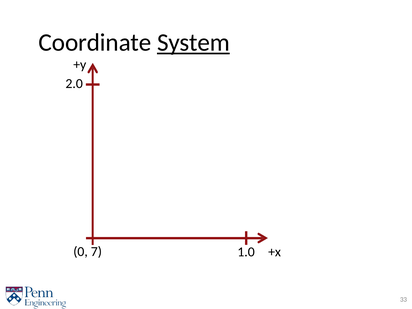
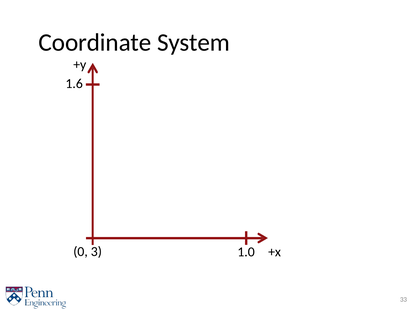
System underline: present -> none (193, 43)
2.0: 2.0 -> 1.6 (74, 84)
7: 7 -> 3 (96, 252)
